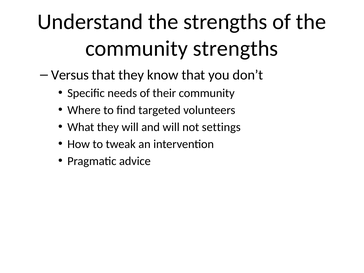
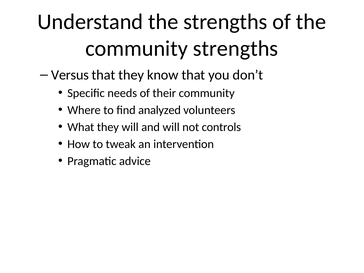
targeted: targeted -> analyzed (160, 110)
settings: settings -> controls (221, 127)
